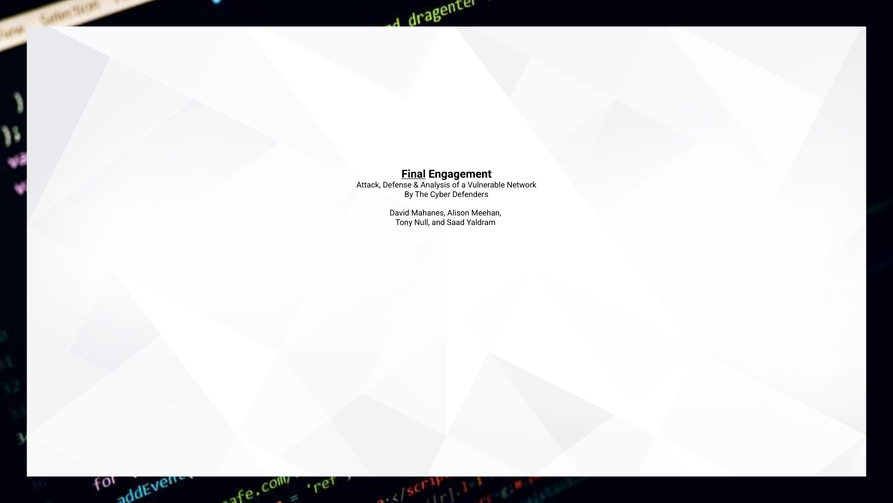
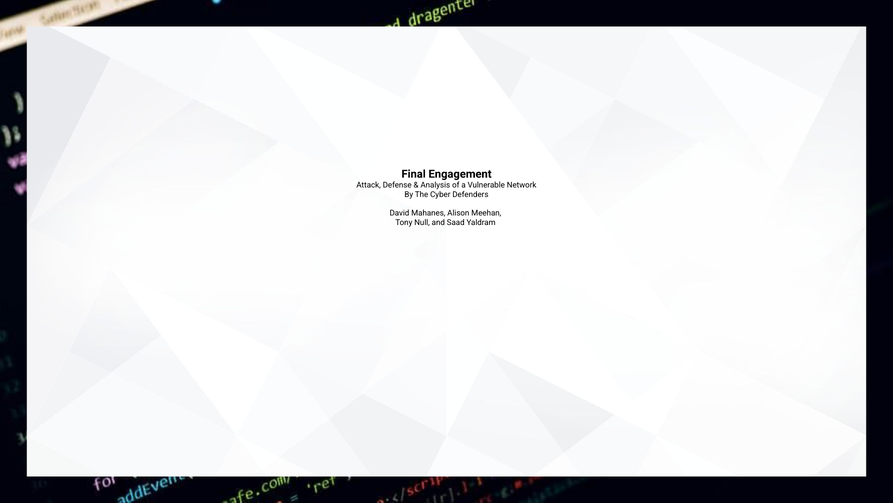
Final underline: present -> none (414, 174)
